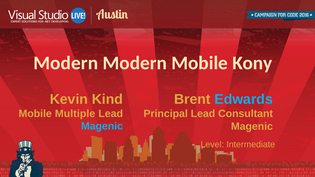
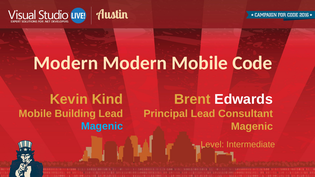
Kony: Kony -> Code (252, 63)
Edwards colour: light blue -> white (244, 99)
Multiple: Multiple -> Building (75, 114)
